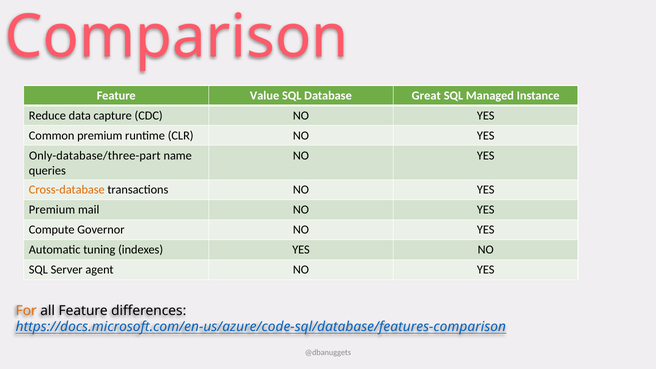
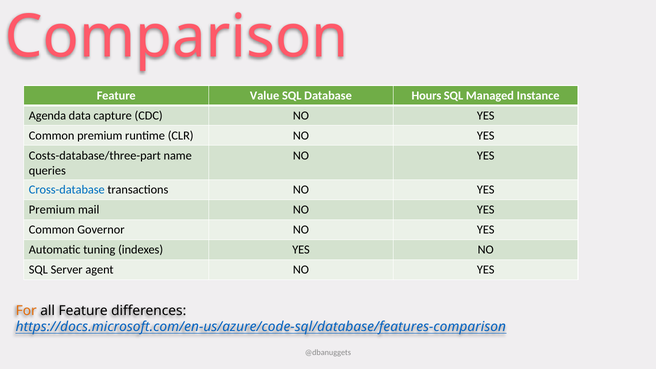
Great: Great -> Hours (426, 96)
Reduce: Reduce -> Agenda (47, 116)
Only-database/three-part: Only-database/three-part -> Costs-database/three-part (95, 155)
Cross-database colour: orange -> blue (67, 190)
Compute: Compute -> Common (52, 230)
